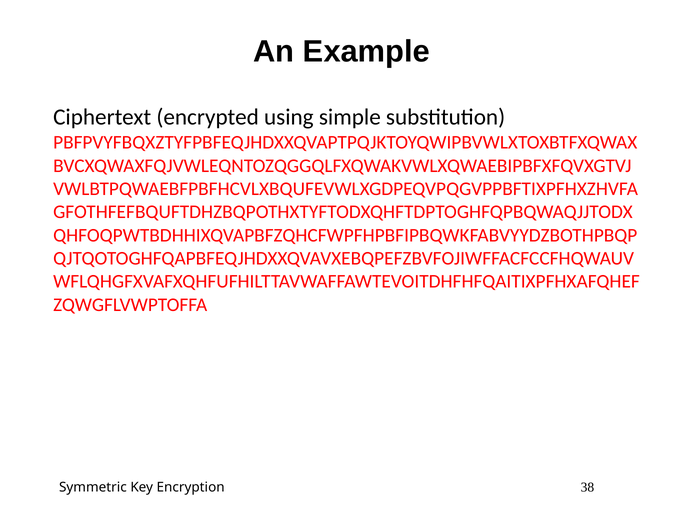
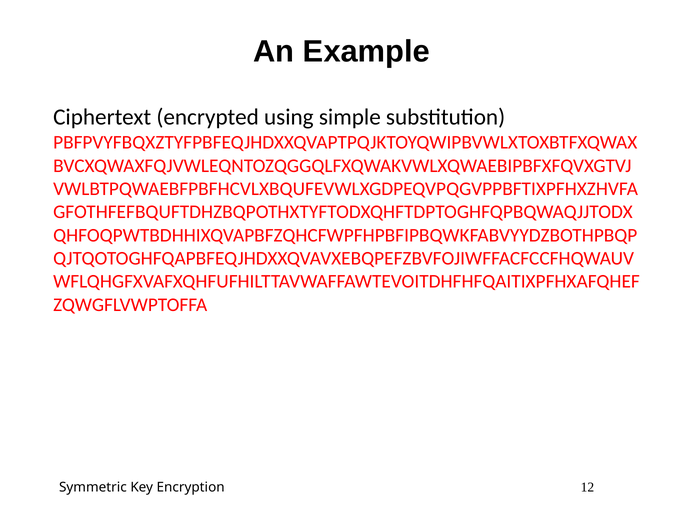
38: 38 -> 12 (587, 487)
